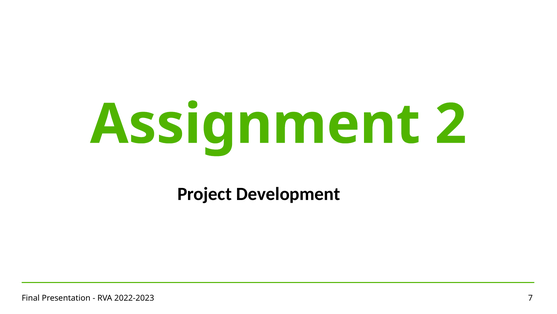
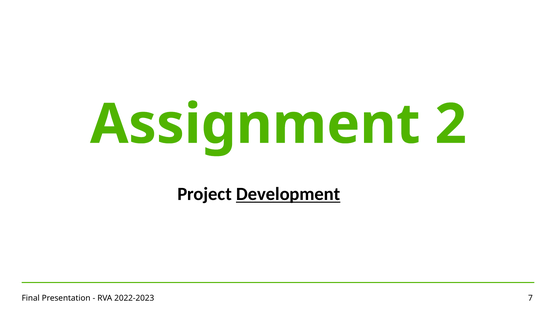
Development underline: none -> present (288, 194)
